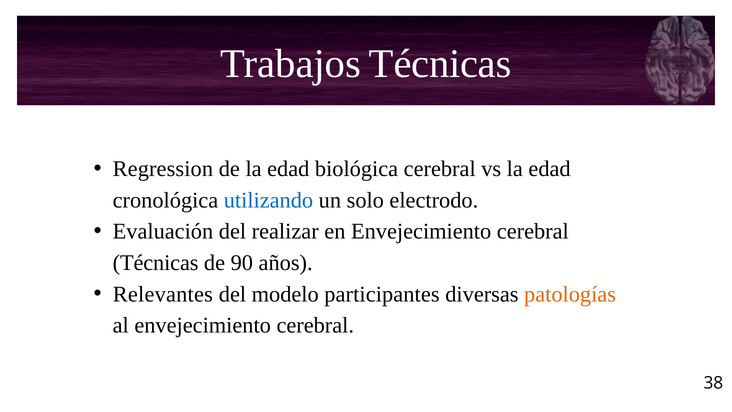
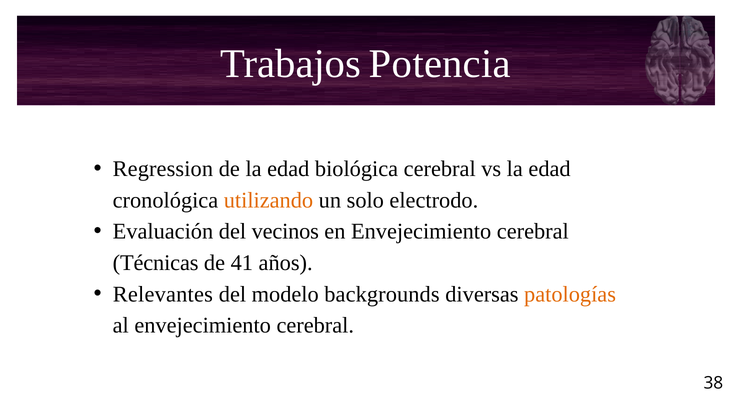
Trabajos Técnicas: Técnicas -> Potencia (440, 64)
utilizando colour: blue -> orange (268, 200)
realizar: realizar -> vecinos (285, 231)
90: 90 -> 41 (242, 263)
participantes: participantes -> backgrounds (382, 294)
